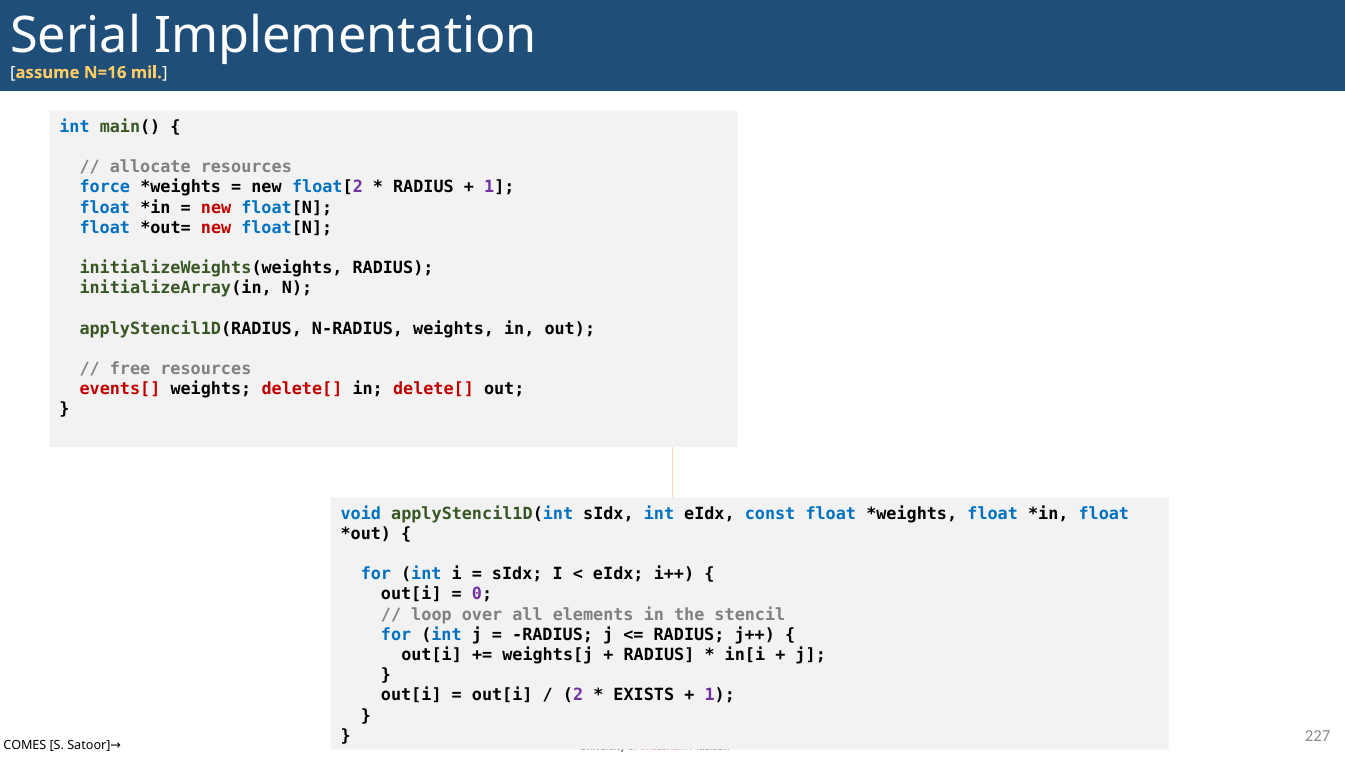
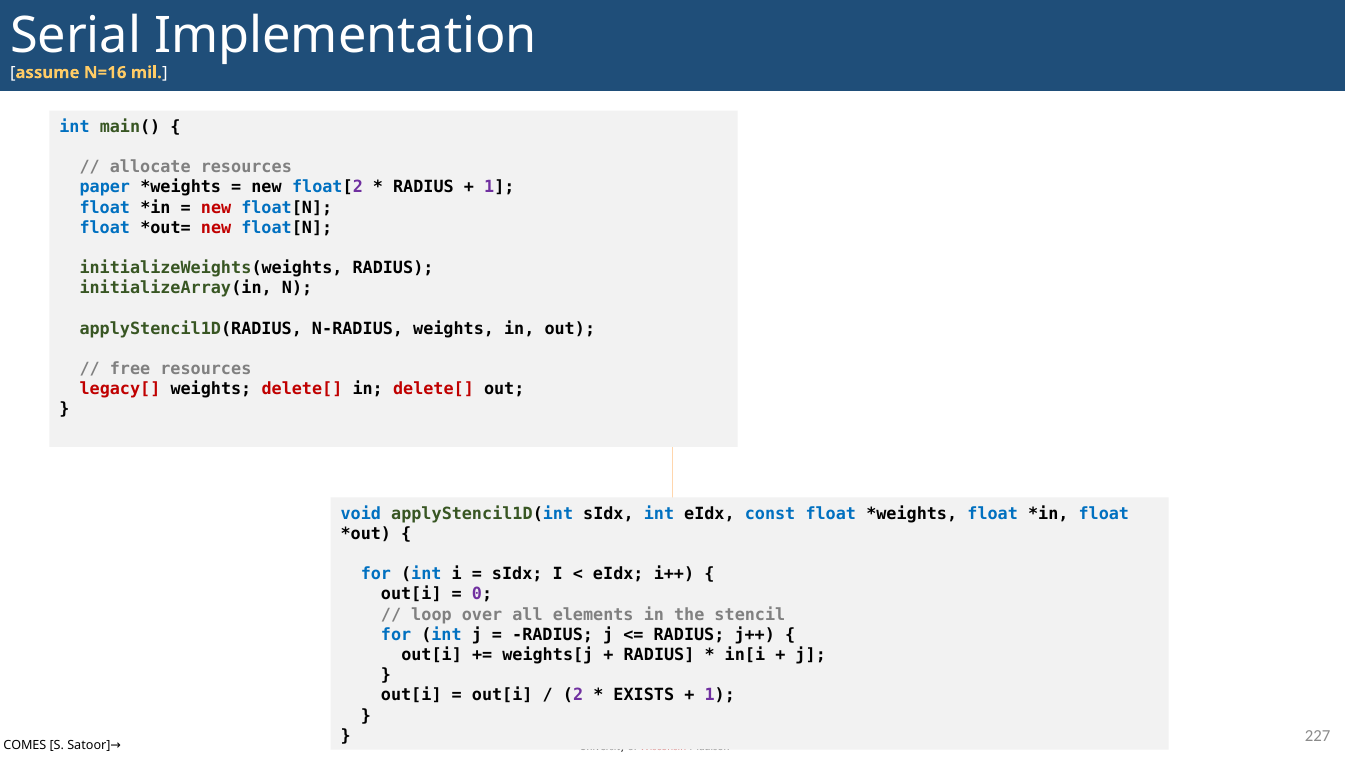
force: force -> paper (105, 187)
events[: events[ -> legacy[ (120, 389)
